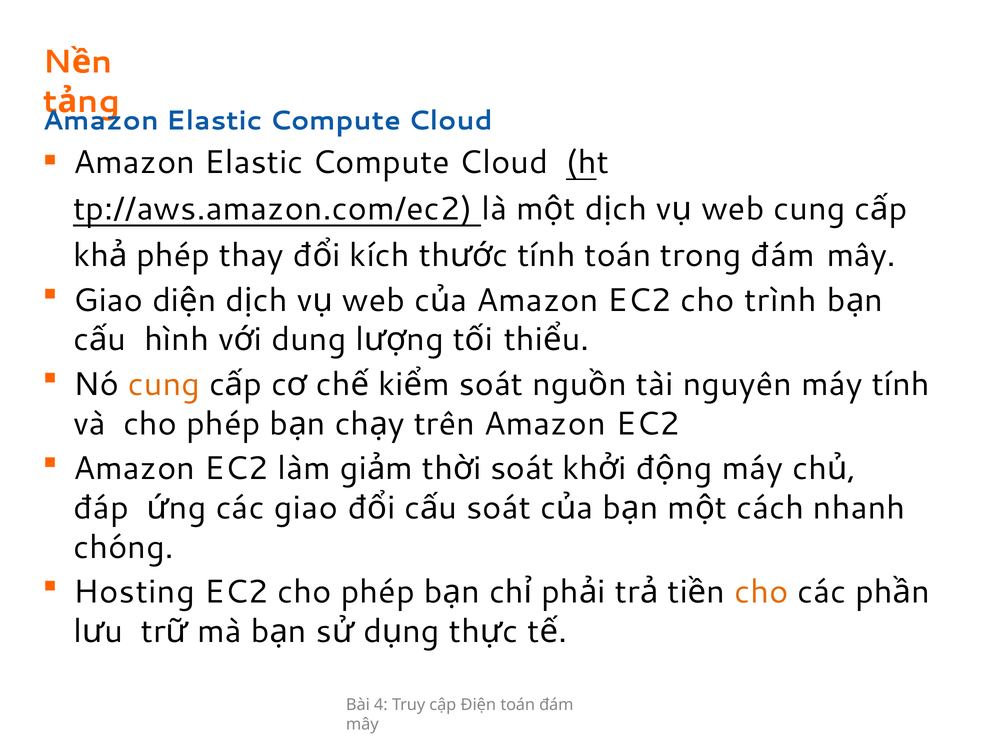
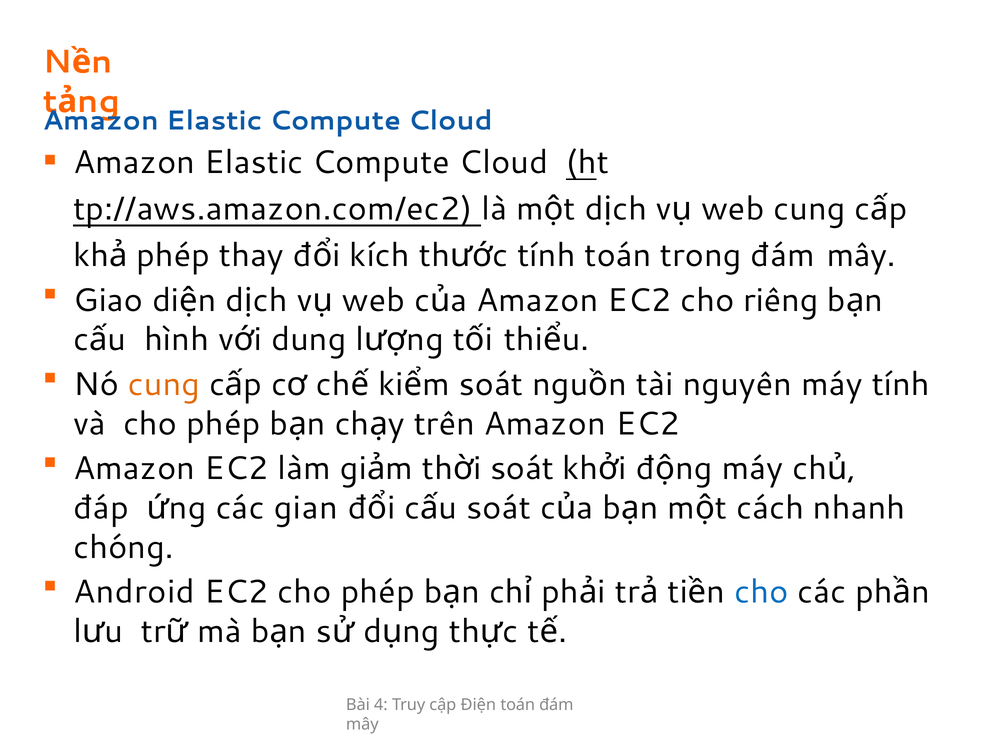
trình: trình -> riêng (781, 300)
các giao: giao -> gian (306, 508)
Hosting: Hosting -> Android (134, 592)
cho colour: orange -> blue (761, 592)
